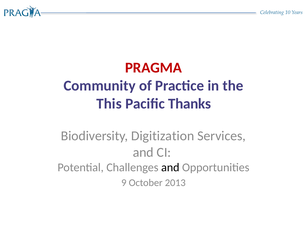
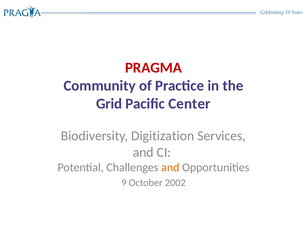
This: This -> Grid (109, 104)
Thanks: Thanks -> Center (189, 104)
and colour: black -> orange (170, 168)
2013: 2013 -> 2002 (175, 183)
